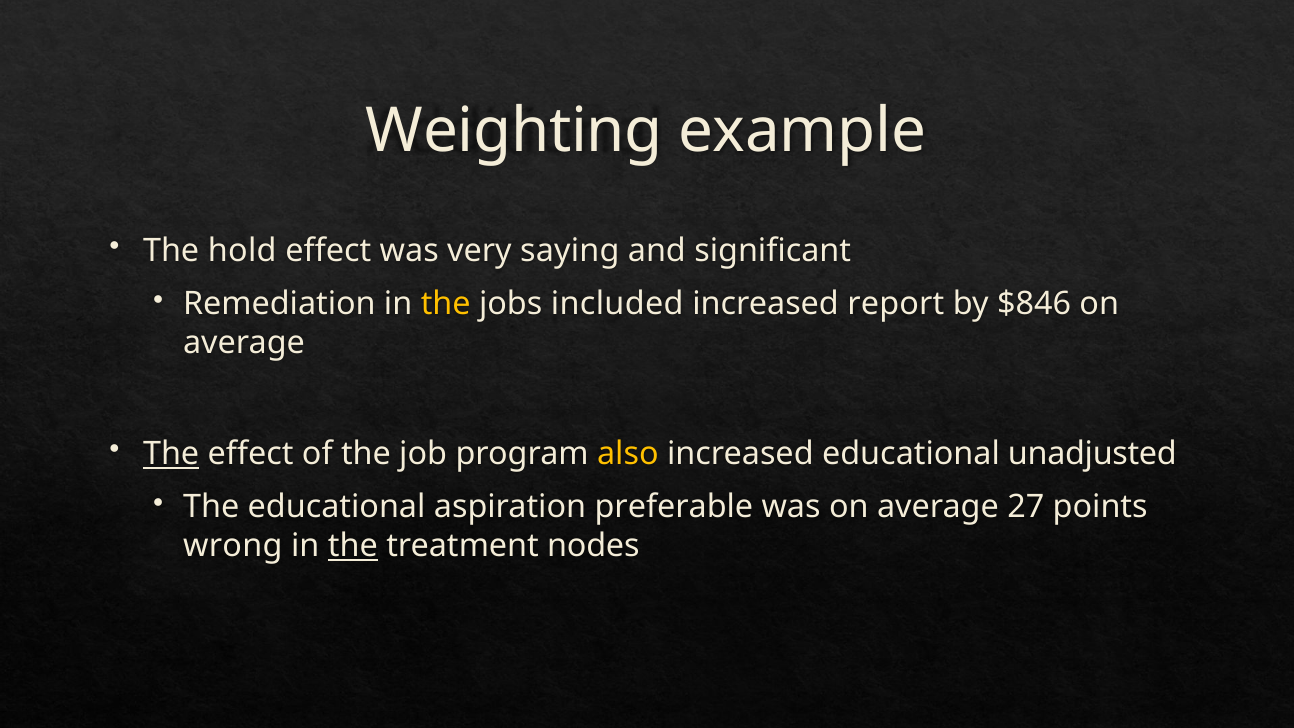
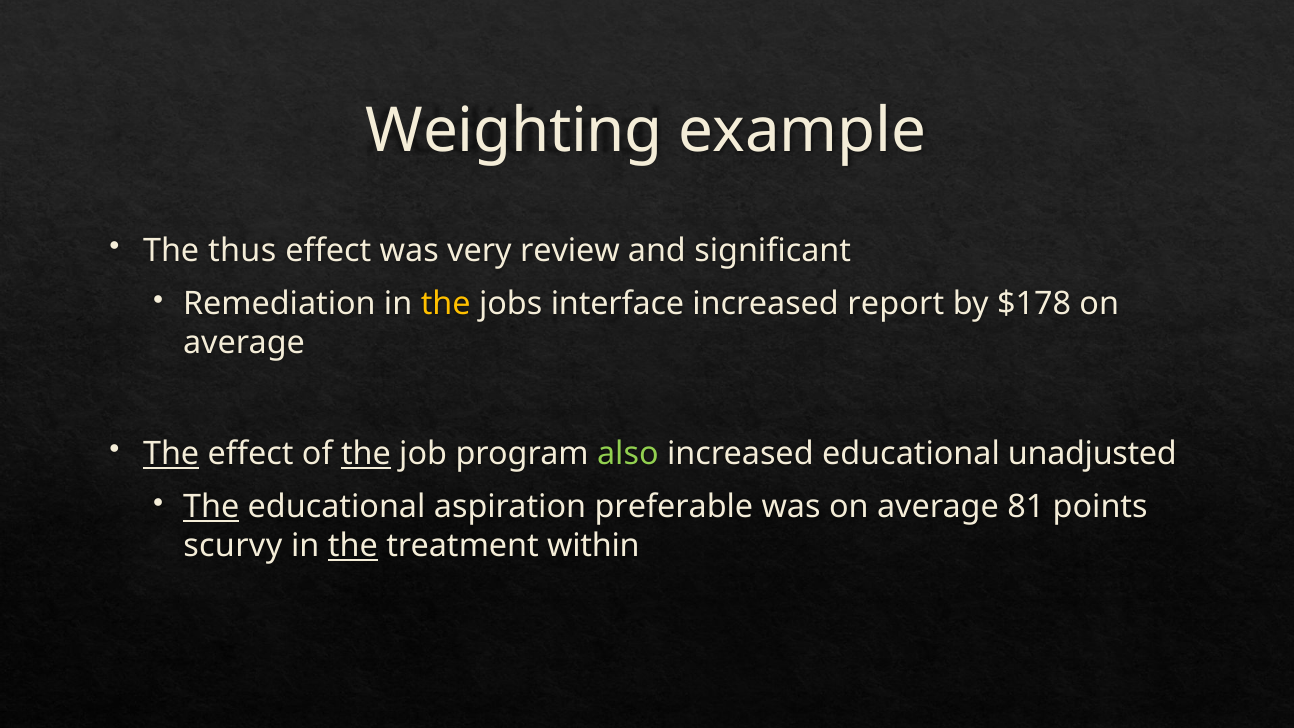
hold: hold -> thus (242, 251)
saying: saying -> review (570, 251)
included: included -> interface (617, 304)
$846: $846 -> $178 (1034, 304)
the underline: none -> present (366, 454)
also colour: yellow -> light green (628, 454)
The underline: none -> present (211, 507)
27: 27 -> 81 (1026, 507)
wrong: wrong -> scurvy (233, 546)
nodes: nodes -> within (593, 546)
